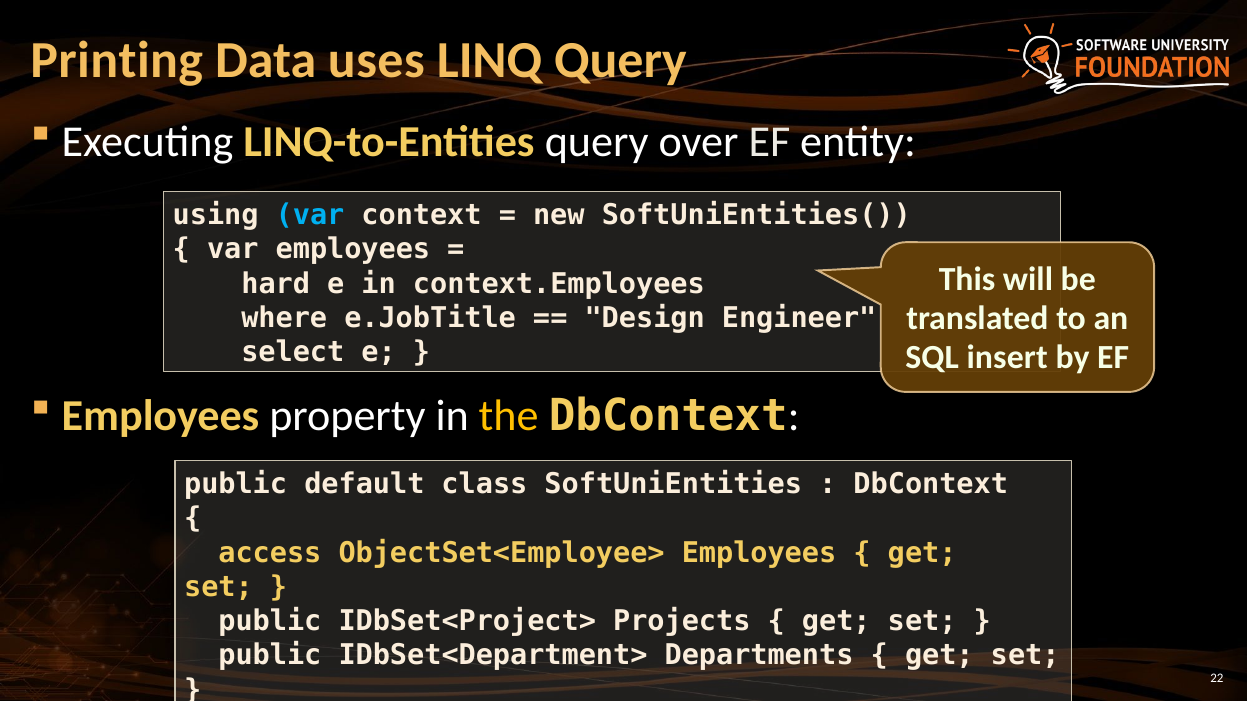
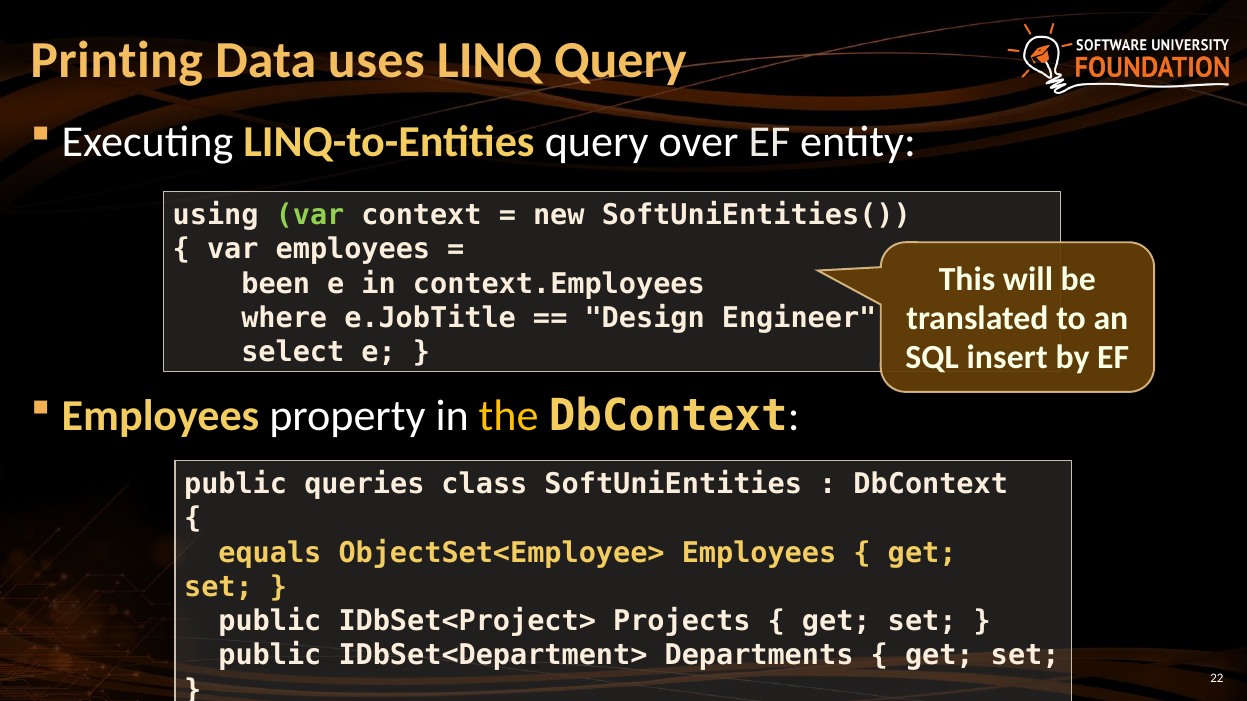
var colour: light blue -> light green (310, 215)
hard: hard -> been (276, 284)
default: default -> queries (364, 485)
access: access -> equals (270, 553)
